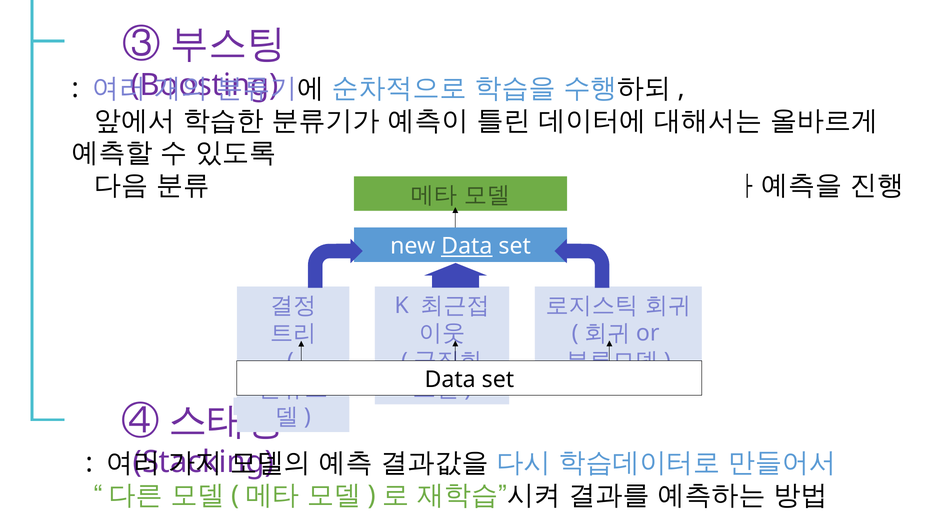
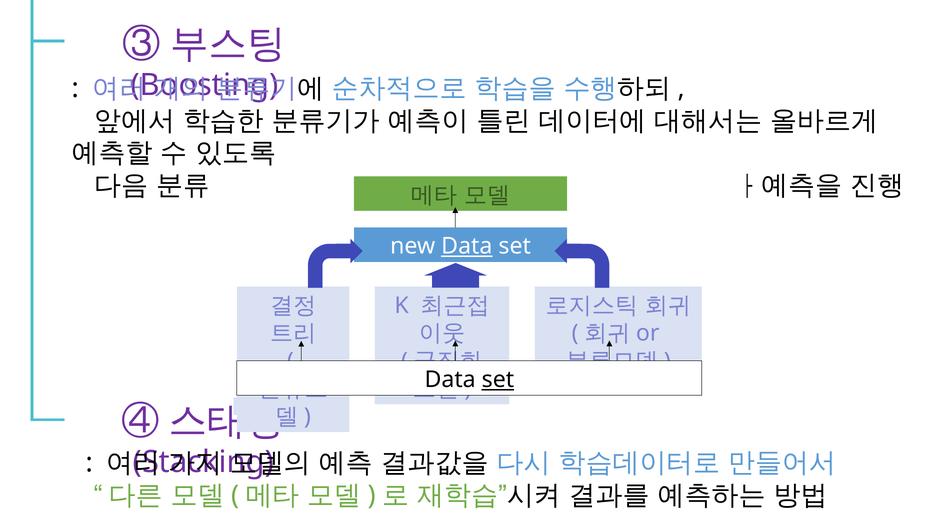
set underline: none -> present (498, 380)
